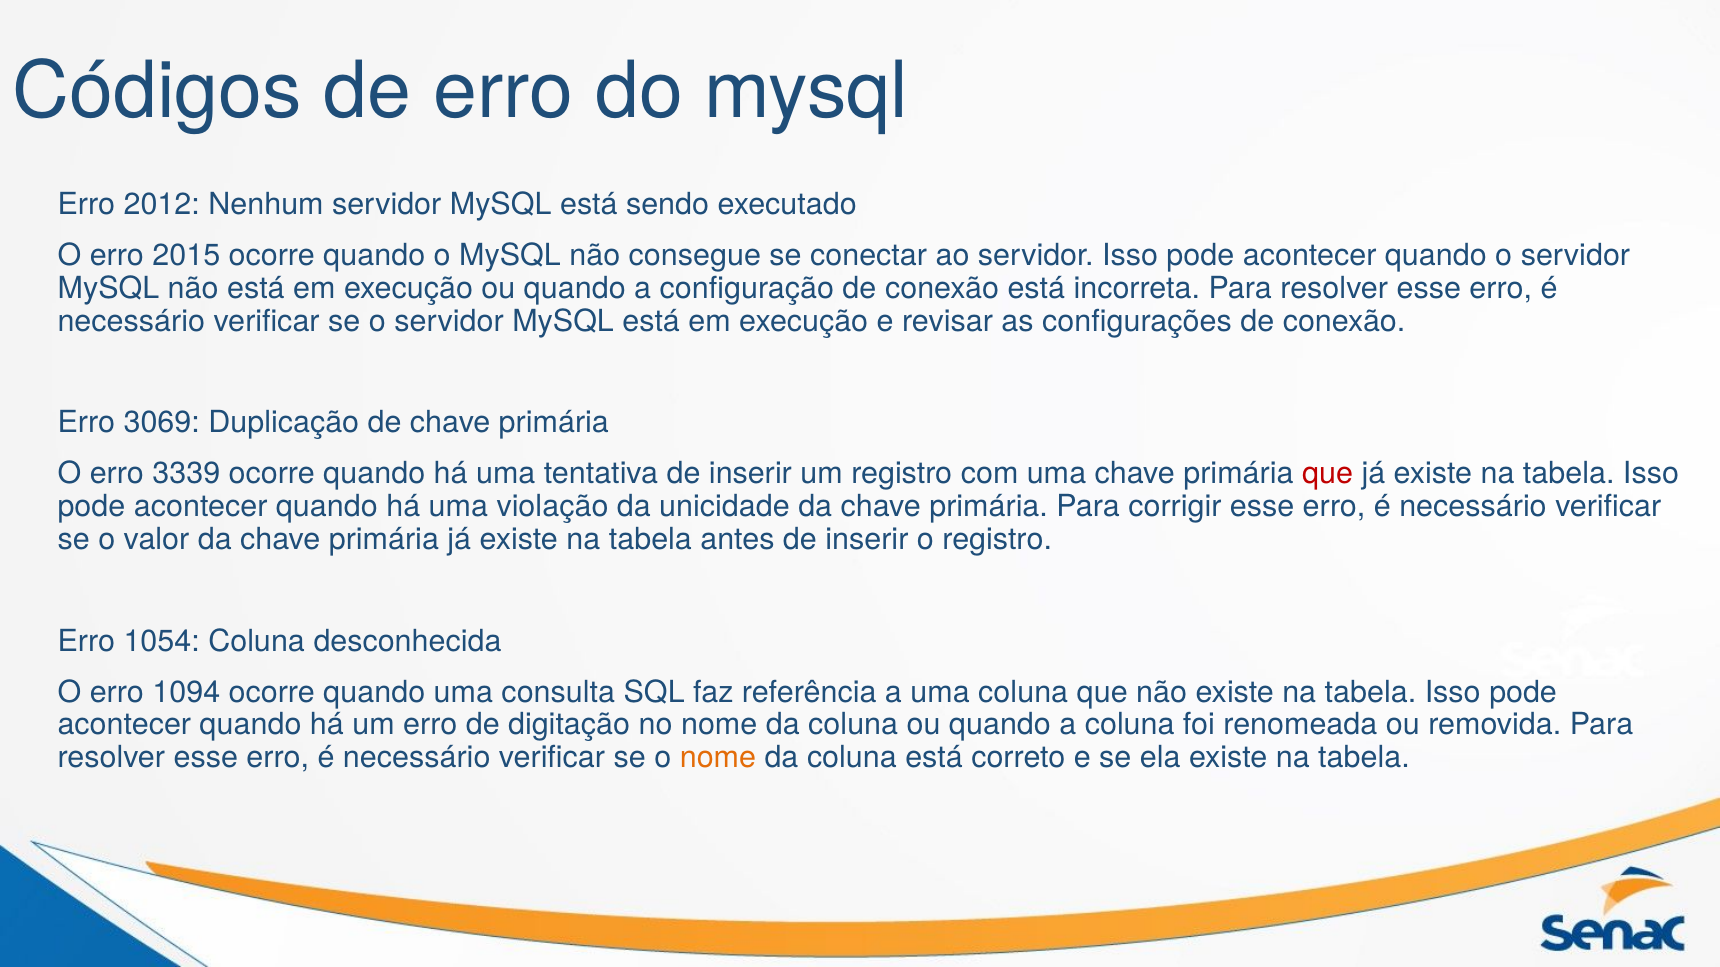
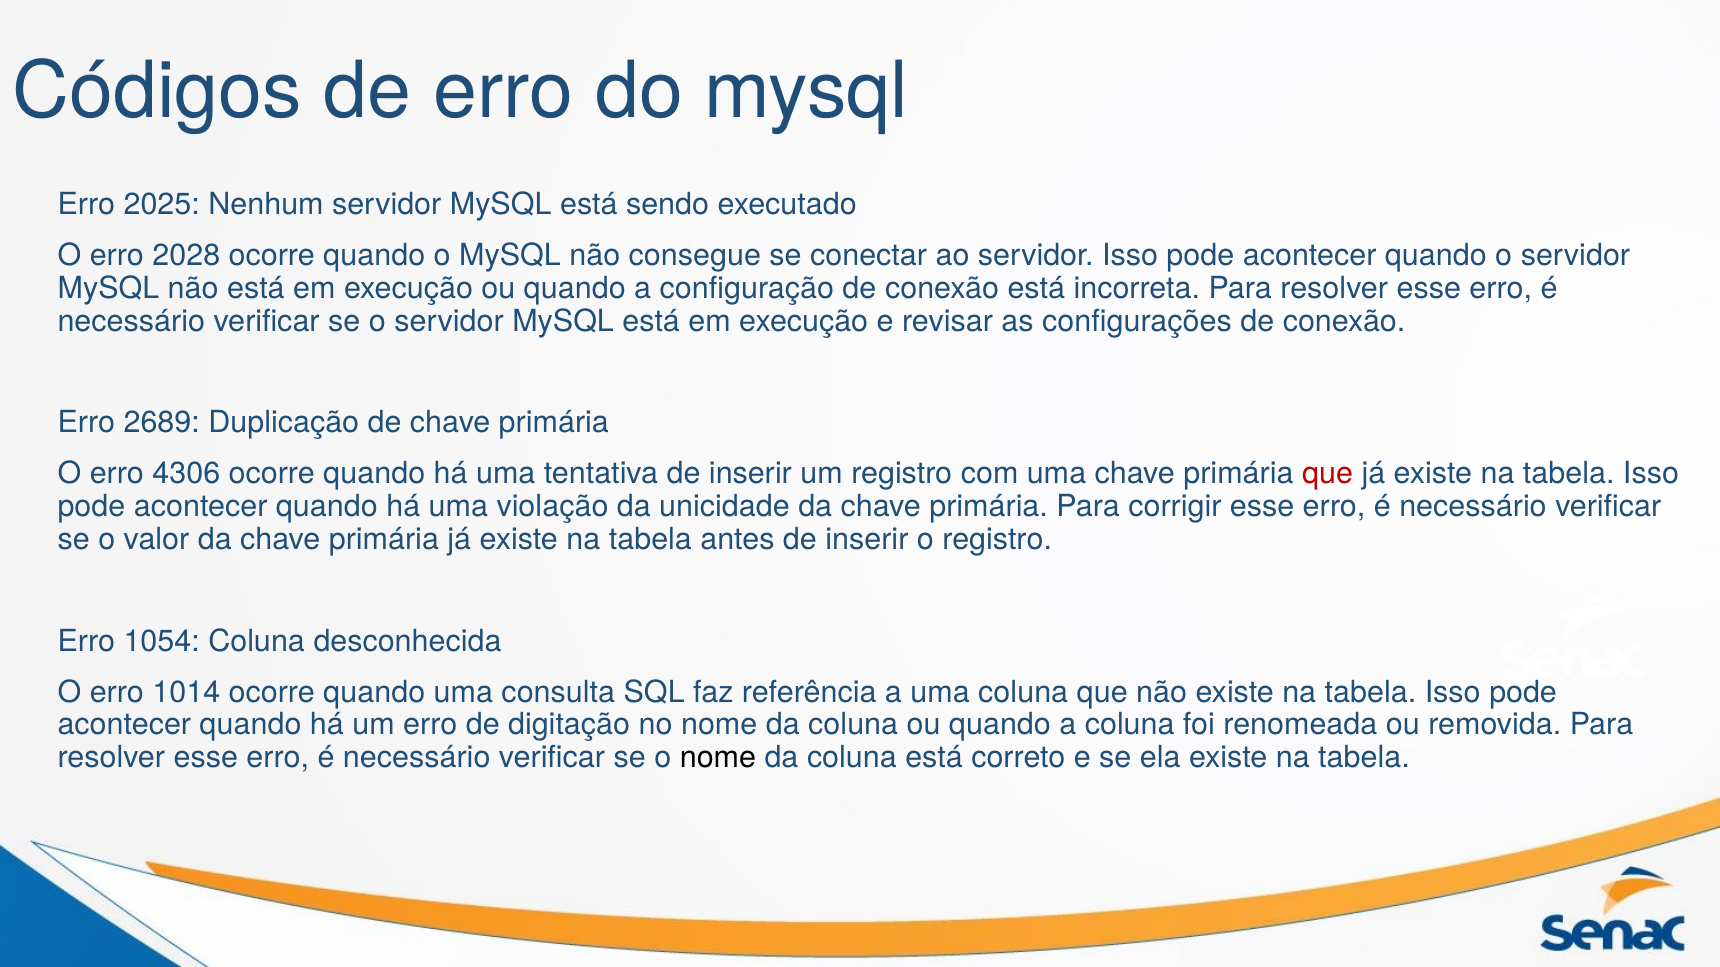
2012: 2012 -> 2025 (162, 205)
2015: 2015 -> 2028 (186, 256)
3069: 3069 -> 2689 (162, 423)
3339: 3339 -> 4306 (186, 474)
1094: 1094 -> 1014 (186, 692)
nome colour: orange -> black (718, 758)
